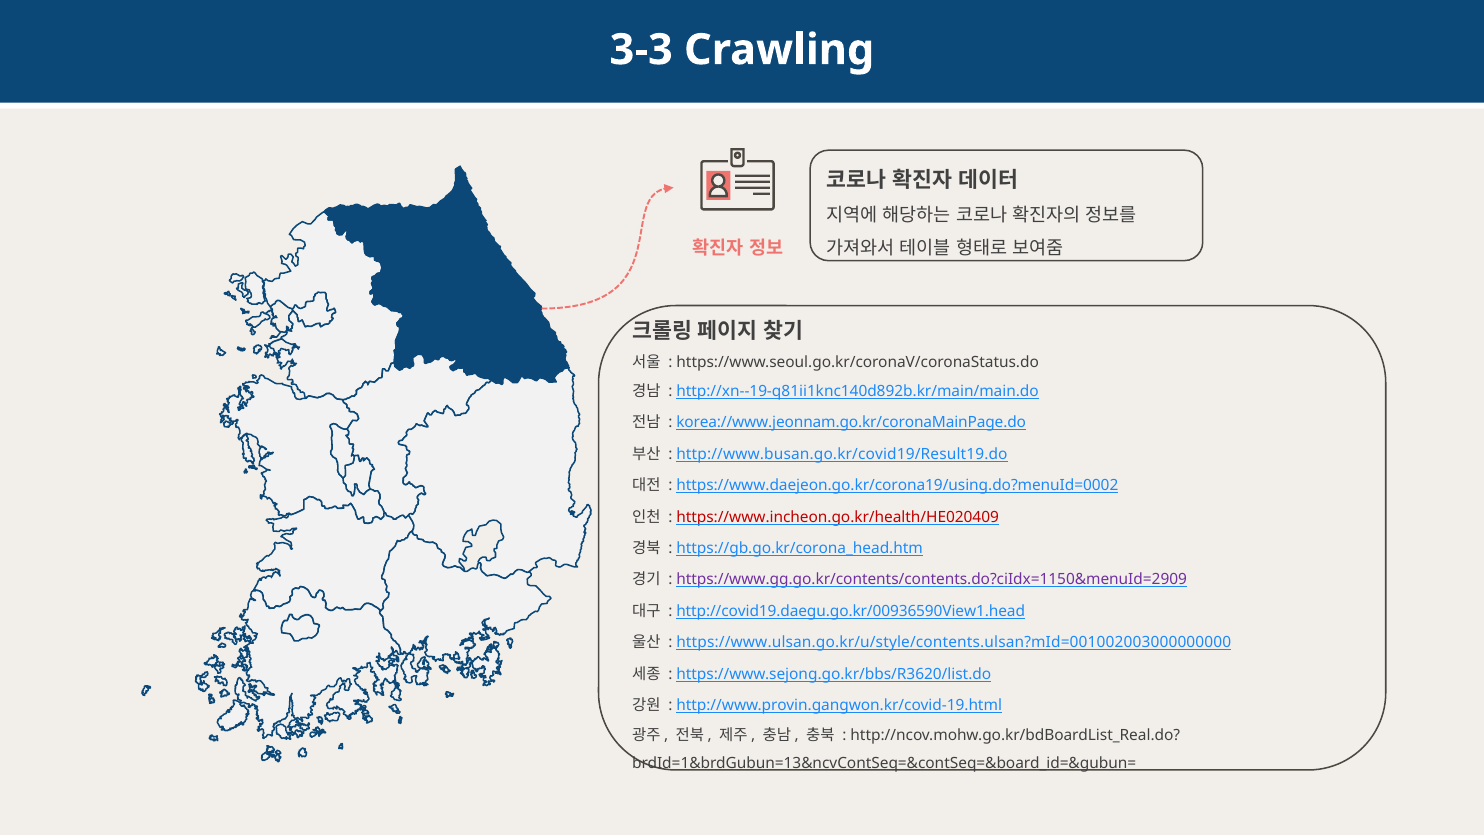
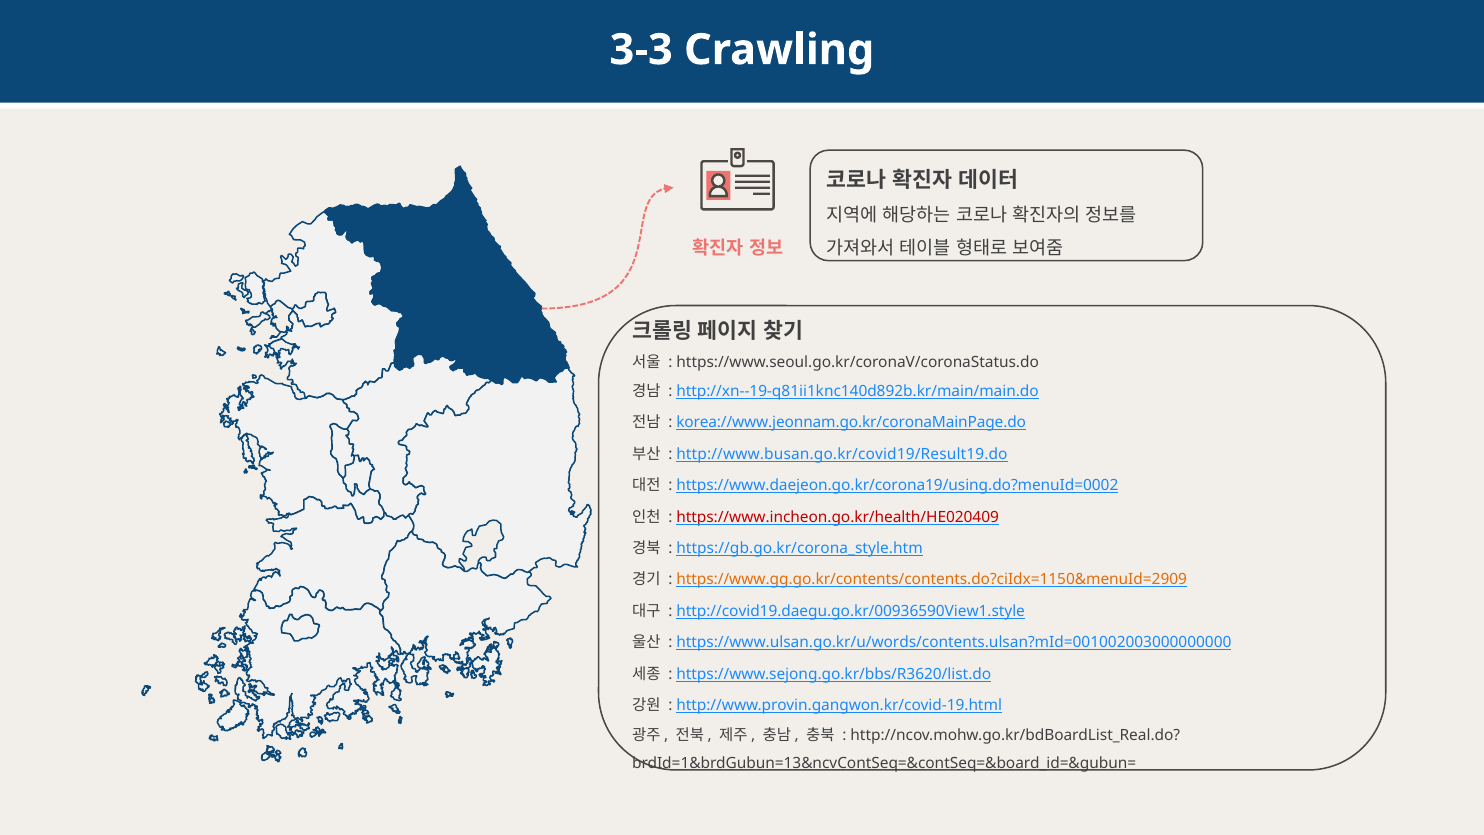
https://gb.go.kr/corona_head.htm: https://gb.go.kr/corona_head.htm -> https://gb.go.kr/corona_style.htm (800, 548)
https://www.gg.go.kr/contents/contents.do?ciIdx=1150&menuId=2909 colour: purple -> orange (932, 580)
http://covid19.daegu.go.kr/00936590View1.head: http://covid19.daegu.go.kr/00936590View1.head -> http://covid19.daegu.go.kr/00936590View1.style (851, 611)
https://www.ulsan.go.kr/u/style/contents.ulsan?mId=001002003000000000: https://www.ulsan.go.kr/u/style/contents.ulsan?mId=001002003000000000 -> https://www.ulsan.go.kr/u/words/contents.ulsan?mId=001002003000000000 (954, 642)
